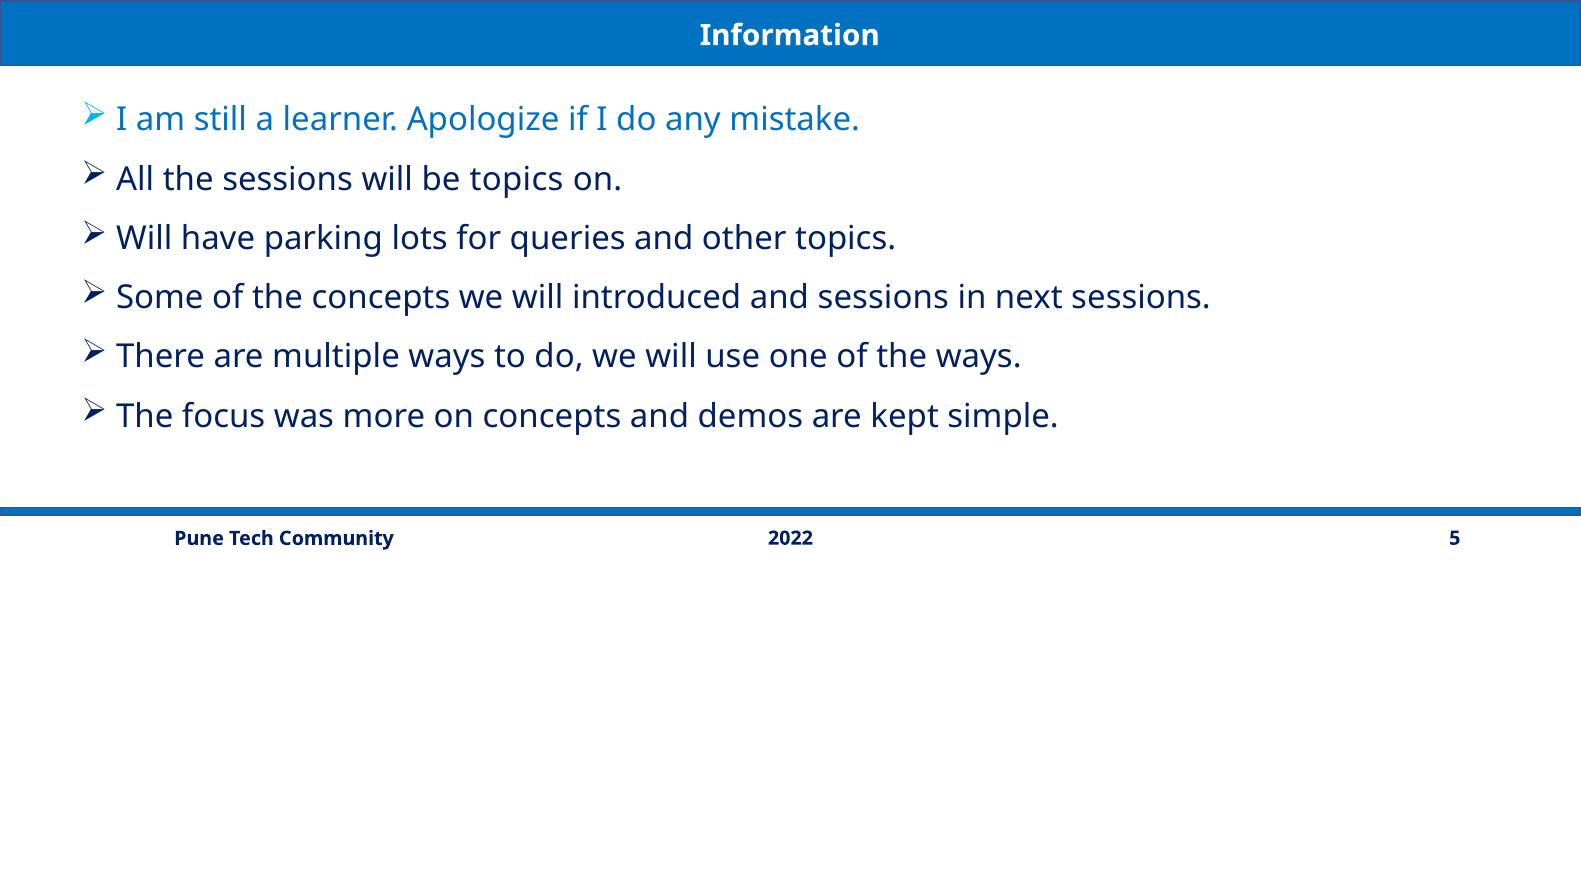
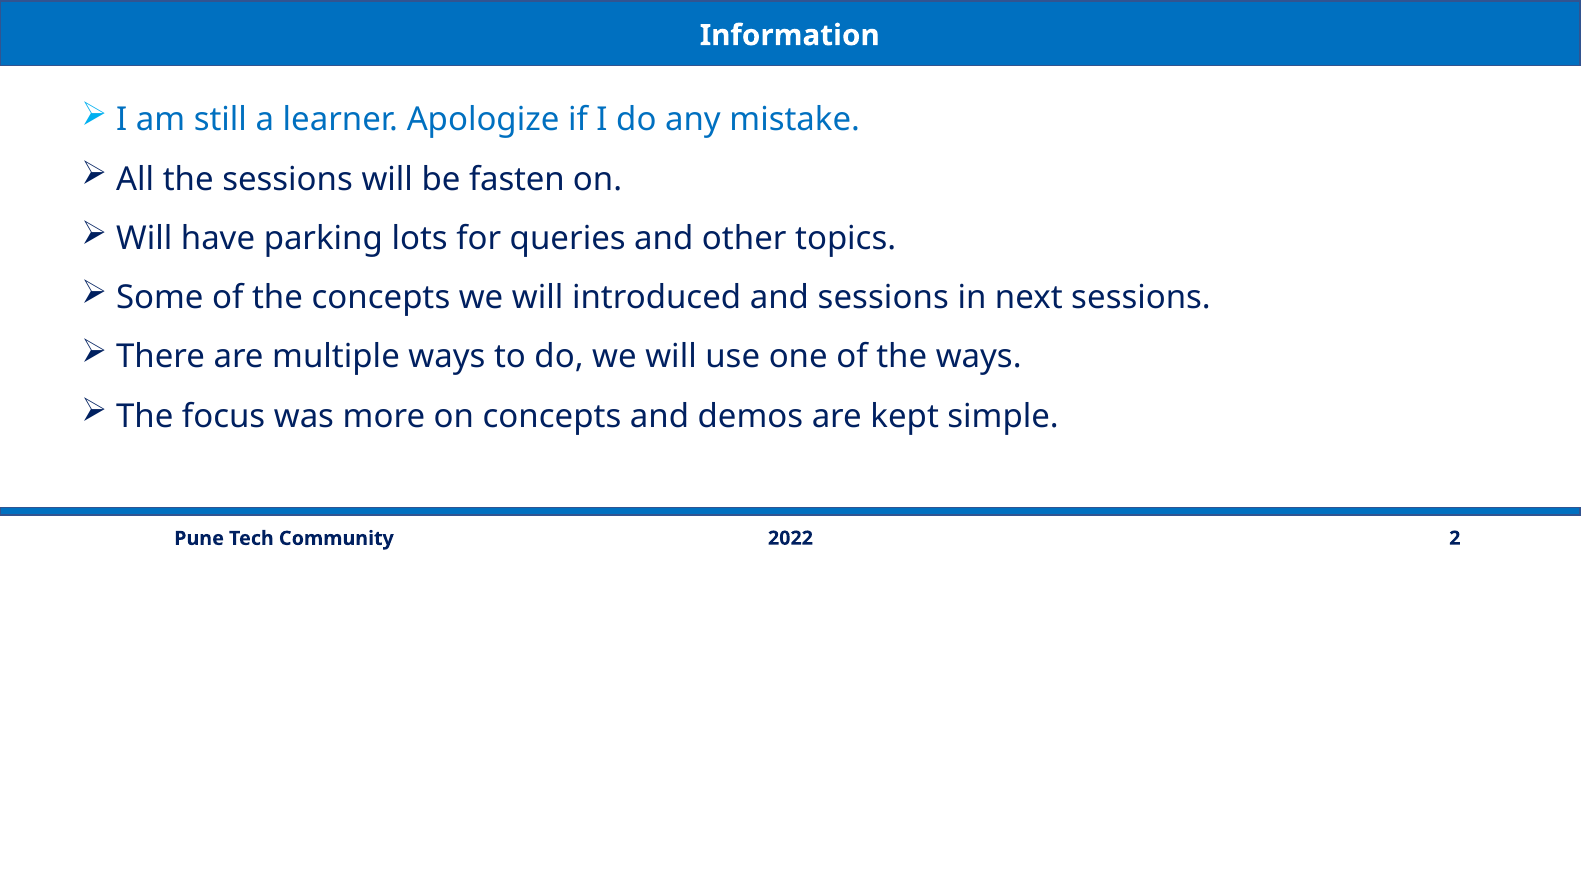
be topics: topics -> fasten (517, 179)
5: 5 -> 2 (1455, 538)
